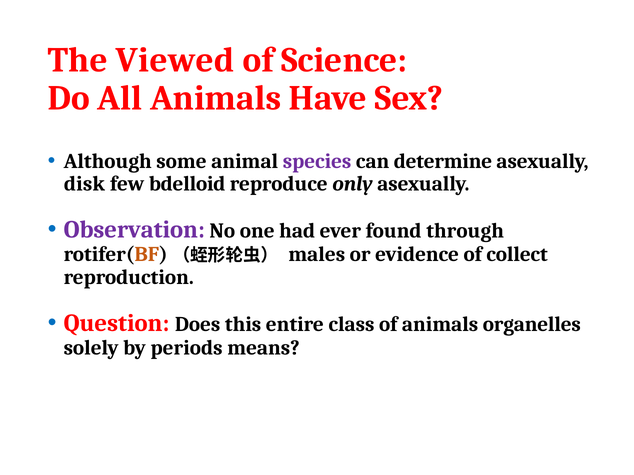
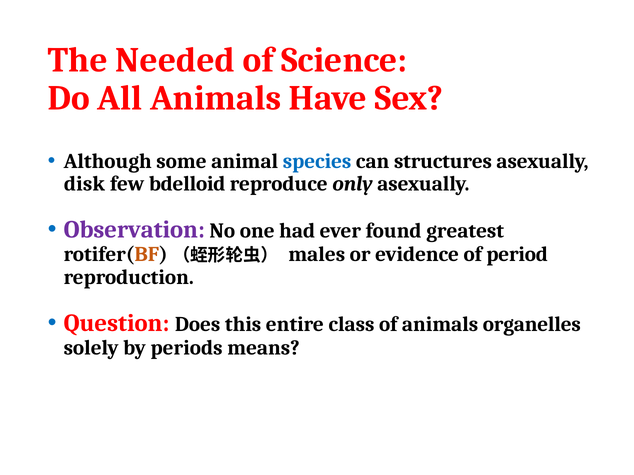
Viewed: Viewed -> Needed (175, 60)
species colour: purple -> blue (317, 161)
determine: determine -> structures (443, 161)
through: through -> greatest (465, 231)
collect: collect -> period (517, 255)
